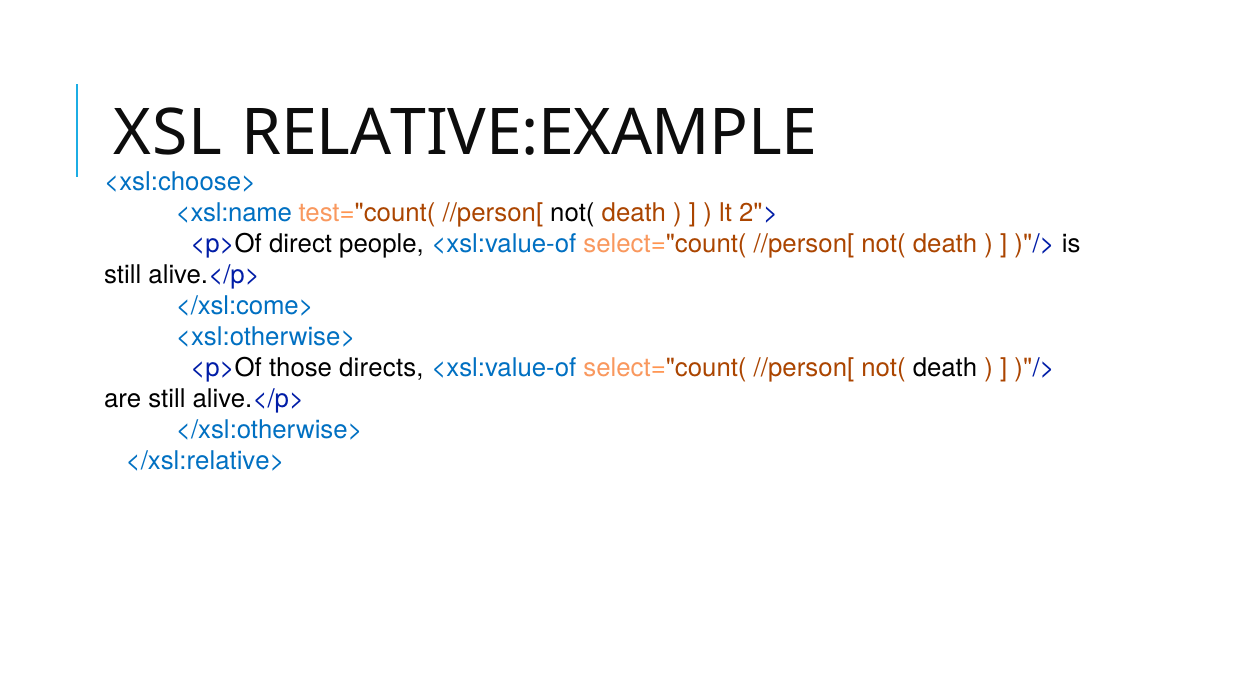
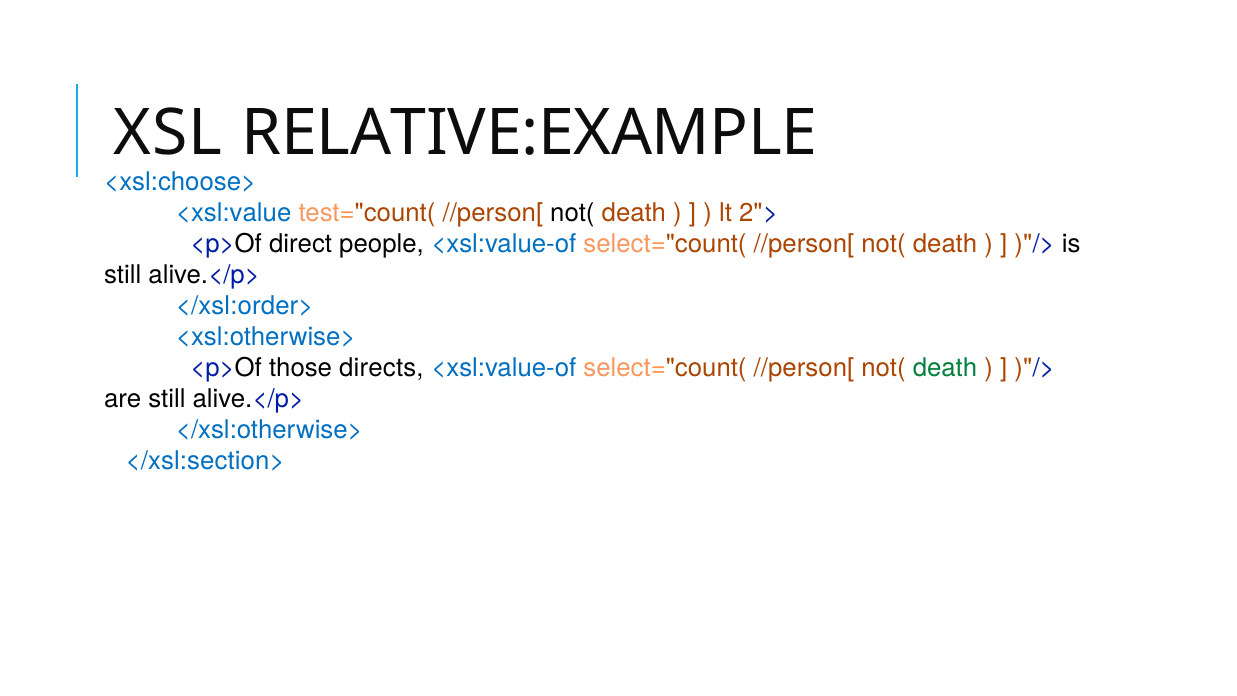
<xsl:name: <xsl:name -> <xsl:value (234, 213)
</xsl:come>: </xsl:come> -> </xsl:order> (245, 306)
death colour: black -> green (945, 368)
</xsl:relative>: </xsl:relative> -> </xsl:section> (205, 461)
